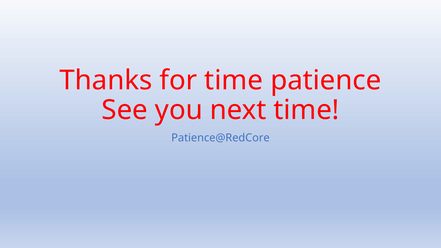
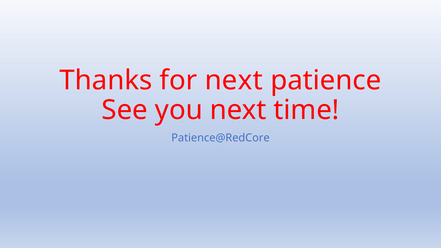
for time: time -> next (234, 80)
